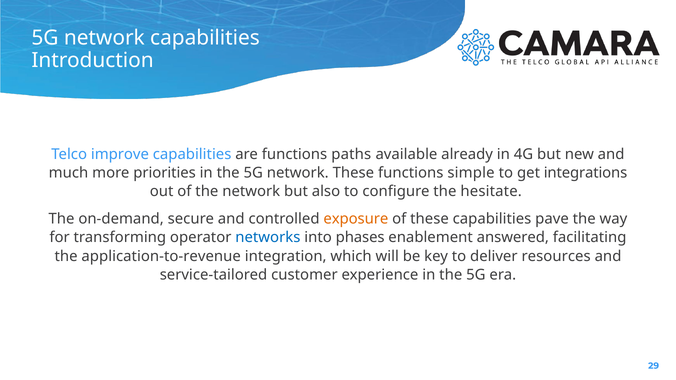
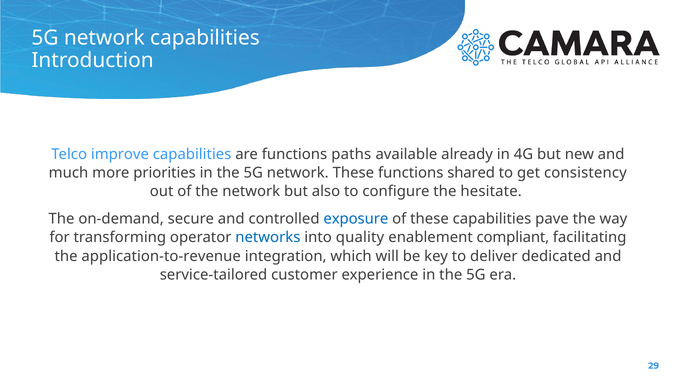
simple: simple -> shared (471, 173)
integrations: integrations -> consistency (585, 173)
exposure colour: orange -> blue (356, 219)
phases: phases -> quality (360, 238)
answered: answered -> compliant (513, 238)
resources: resources -> dedicated (556, 256)
